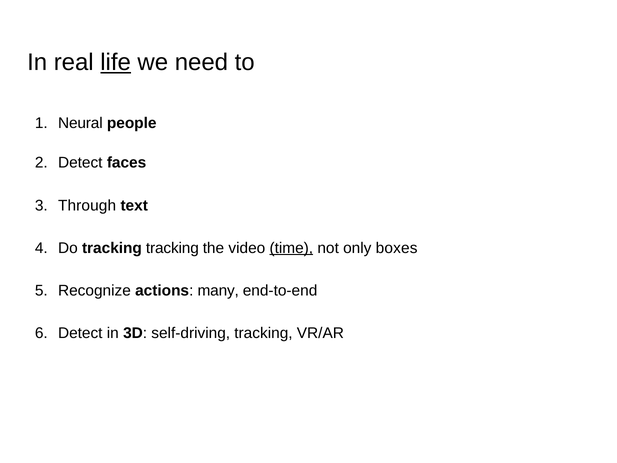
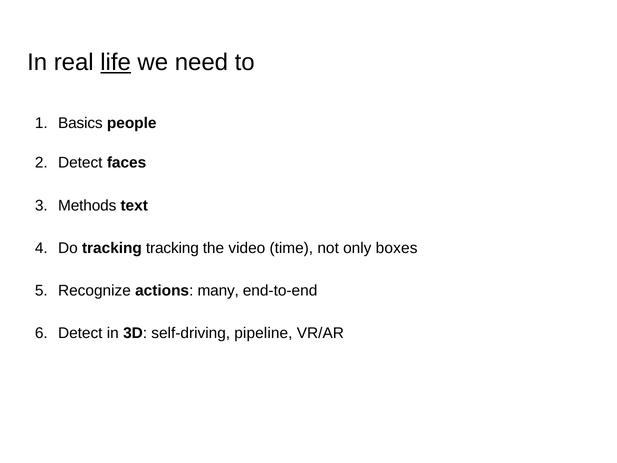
Neural: Neural -> Basics (80, 123)
Through: Through -> Methods (87, 205)
time underline: present -> none (291, 248)
self-driving tracking: tracking -> pipeline (263, 333)
